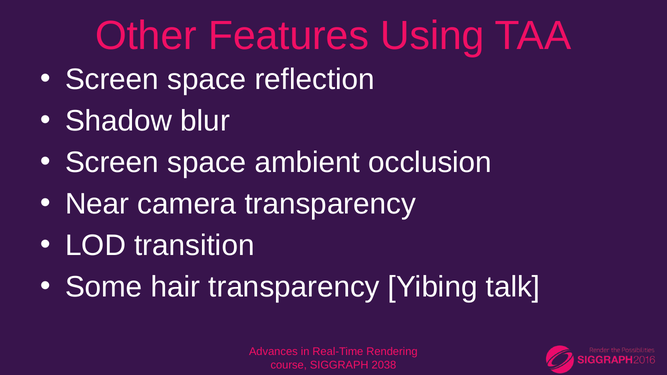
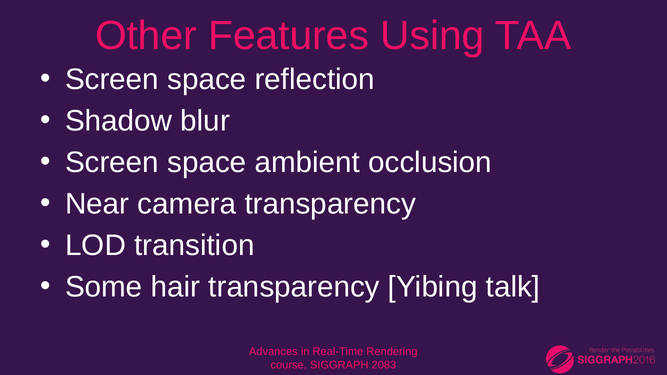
2038: 2038 -> 2083 (384, 365)
